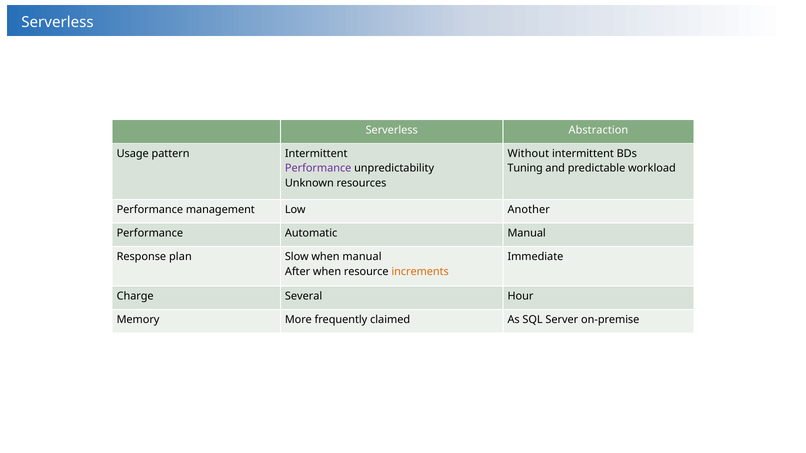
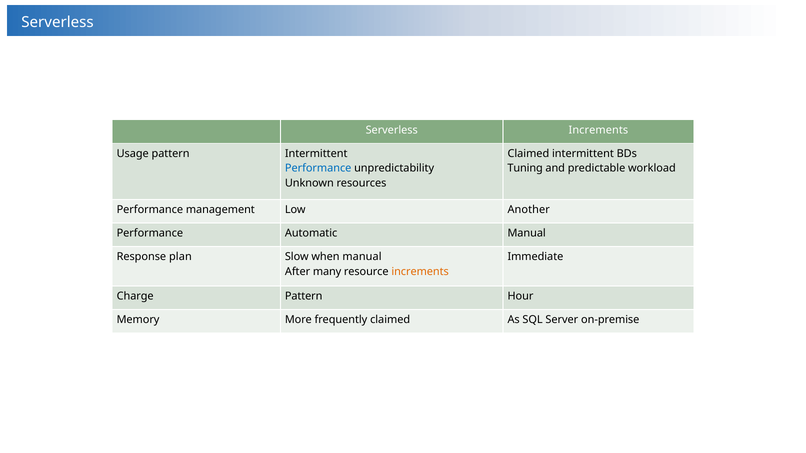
Serverless Abstraction: Abstraction -> Increments (598, 130)
Without: Without -> Claimed (528, 154)
Performance colour: purple -> blue (318, 169)
After when: when -> many (327, 272)
Charge Several: Several -> Pattern (304, 296)
